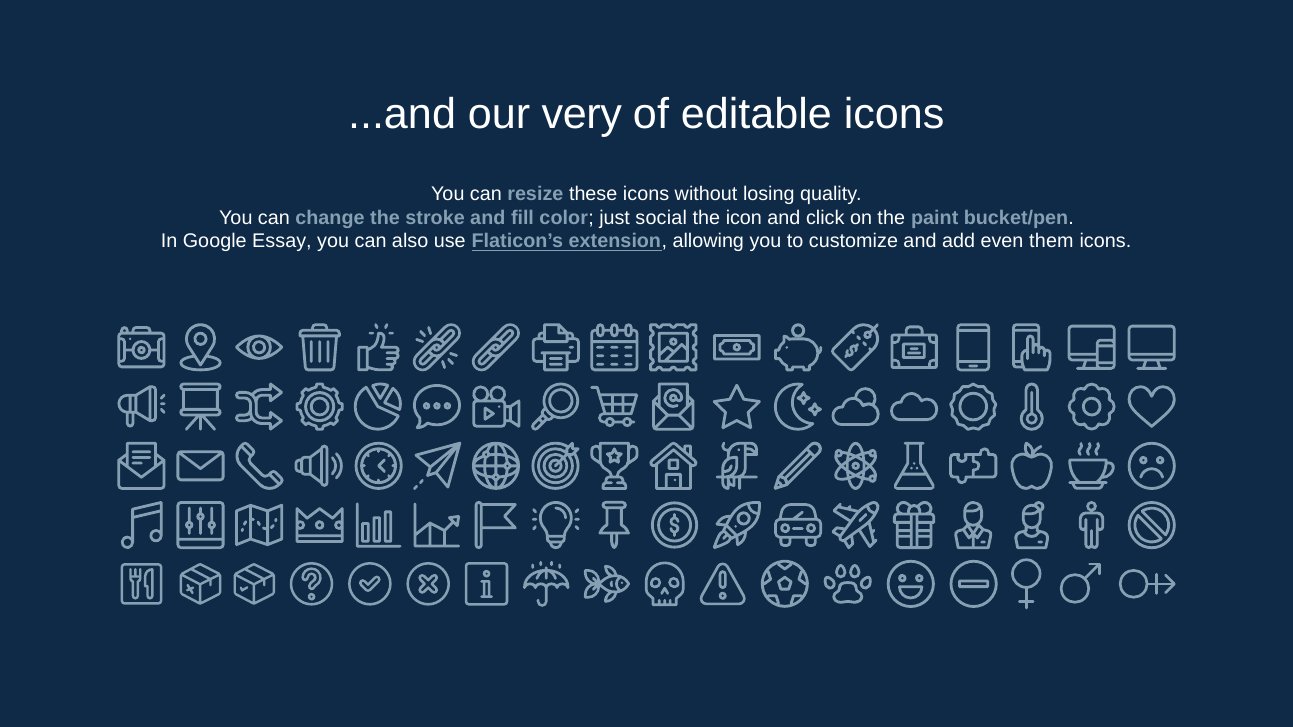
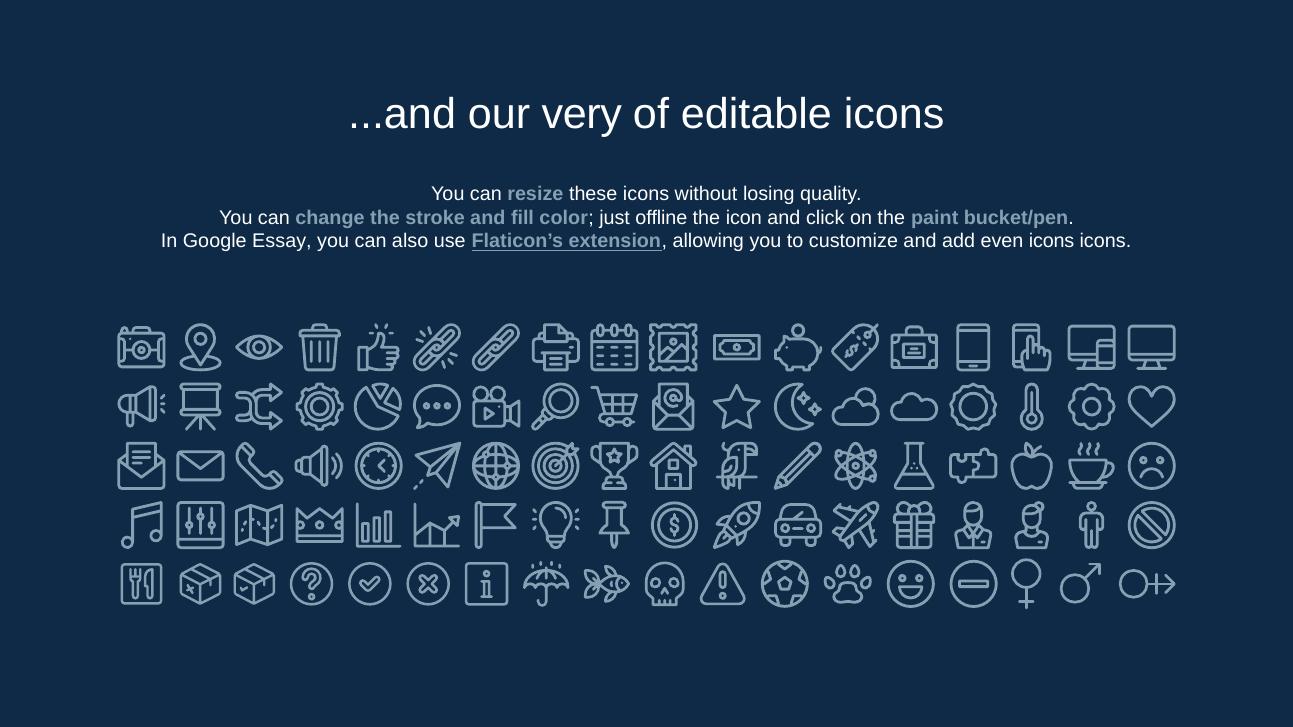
social: social -> offline (661, 218)
even them: them -> icons (1052, 242)
